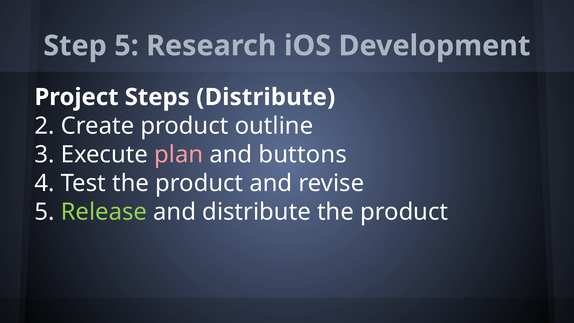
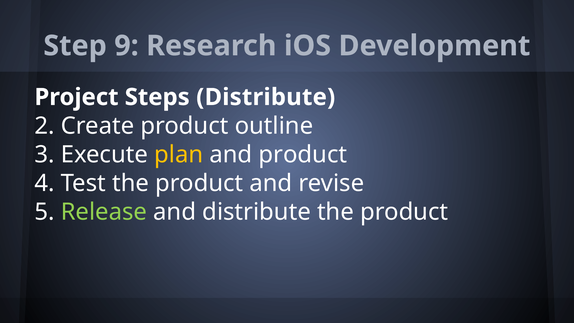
Step 5: 5 -> 9 (126, 46)
plan colour: pink -> yellow (179, 155)
and buttons: buttons -> product (303, 155)
